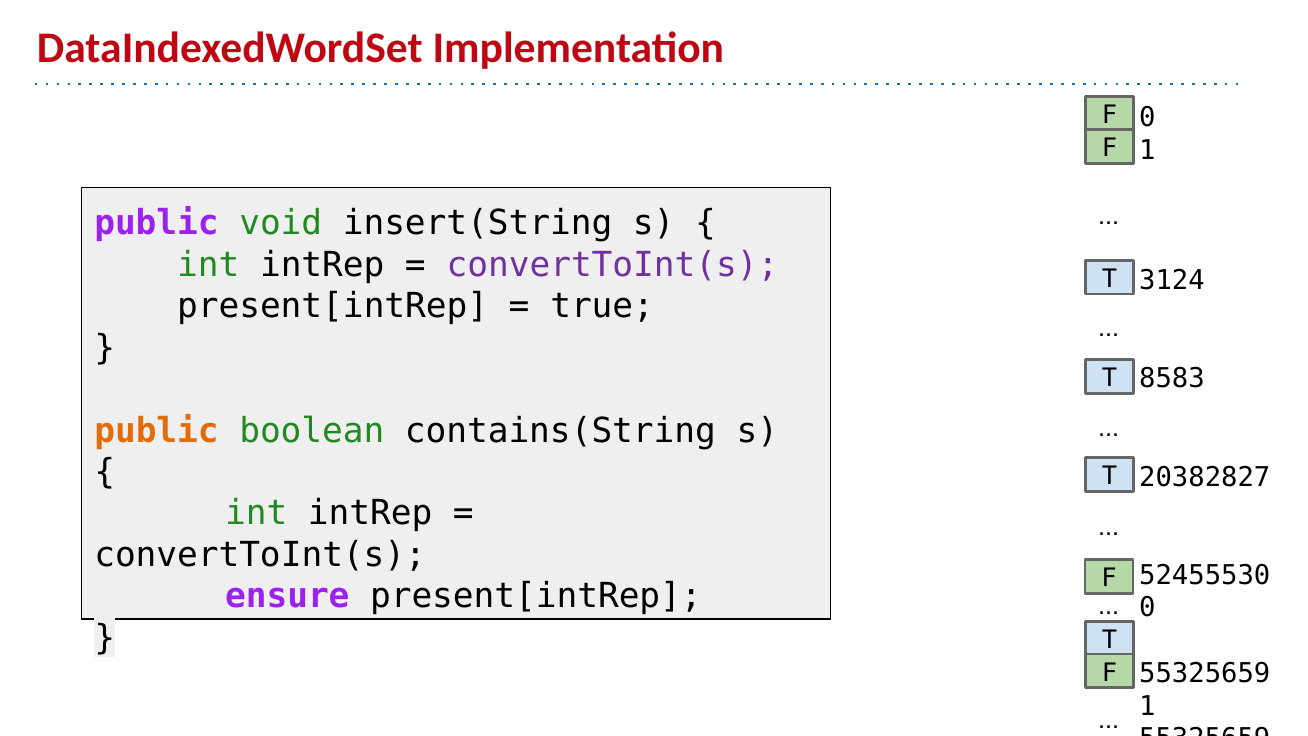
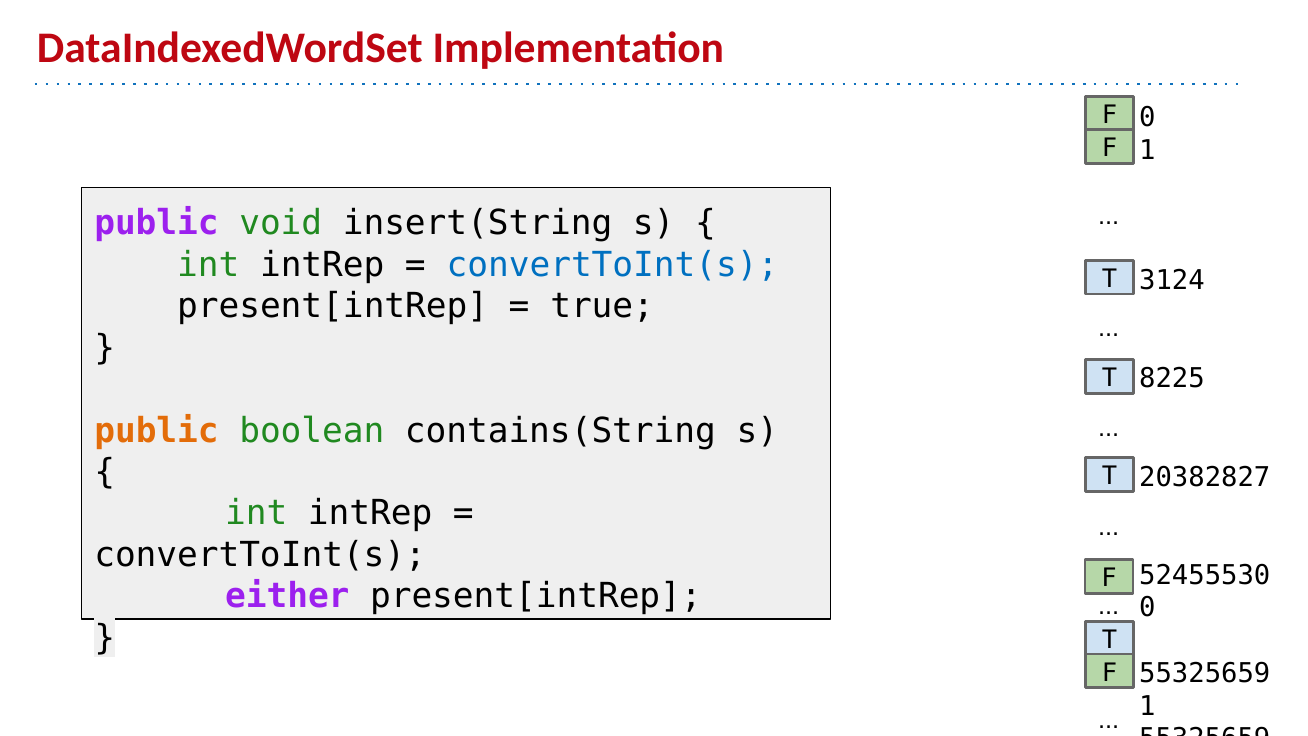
convertToInt(s colour: purple -> blue (612, 265)
8583: 8583 -> 8225 (1172, 379)
ensure: ensure -> either (287, 596)
